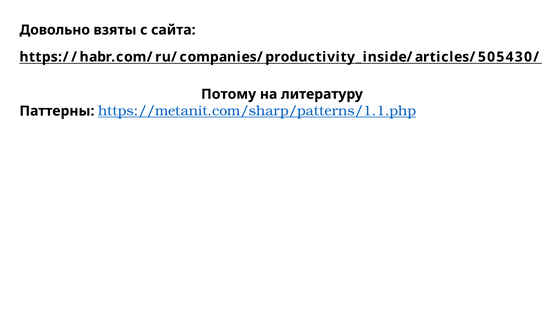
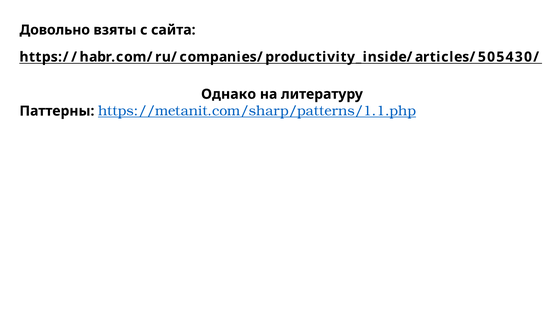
Потому: Потому -> Однако (229, 94)
